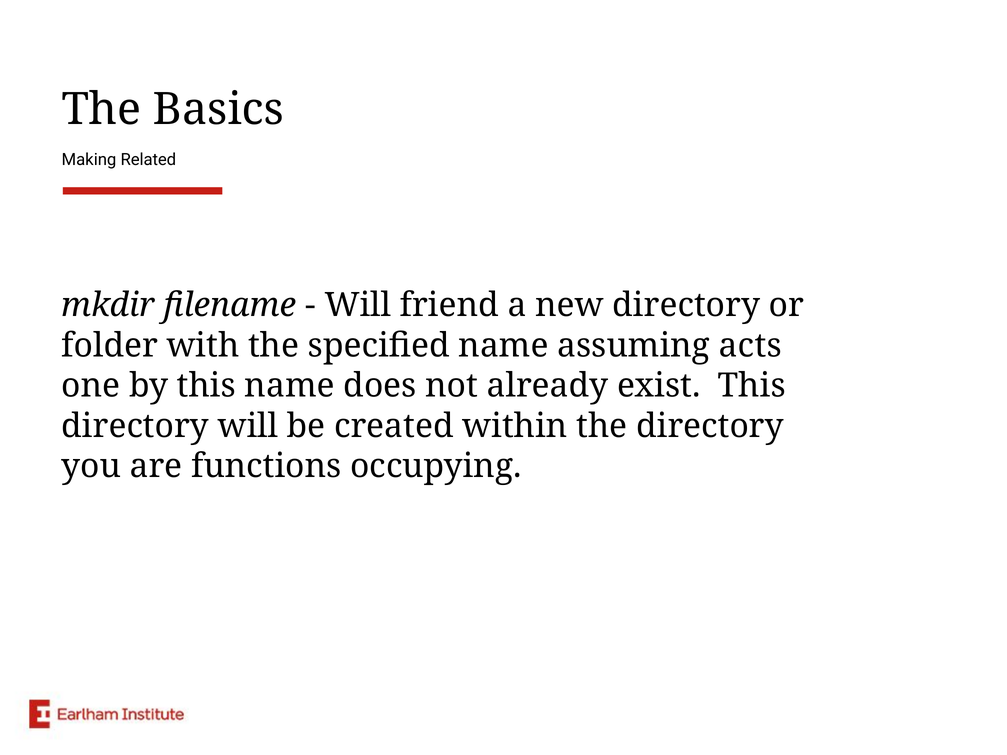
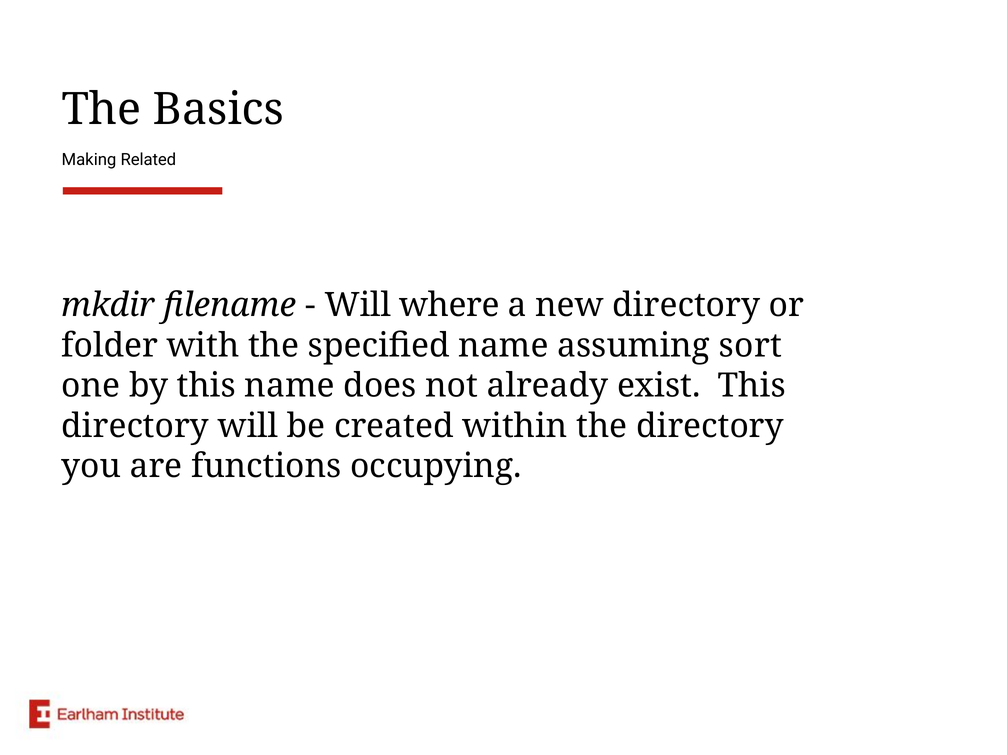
friend: friend -> where (450, 305)
acts: acts -> sort (750, 346)
